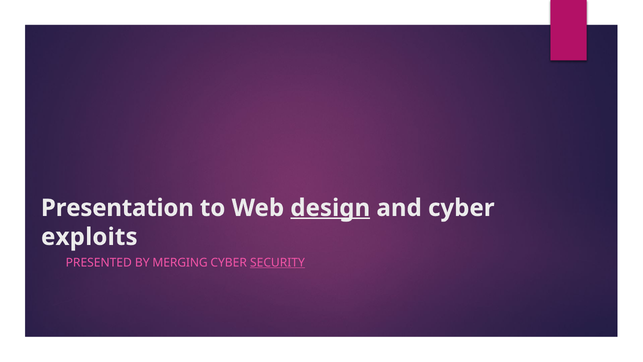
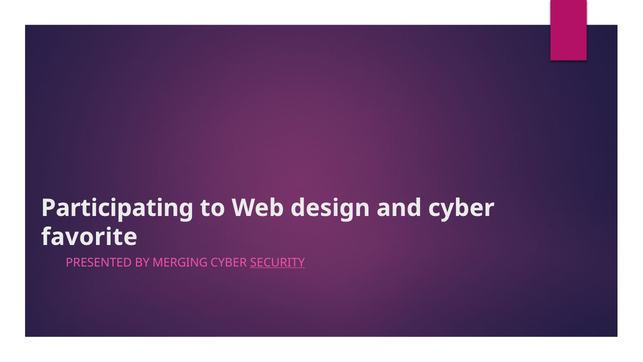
Presentation: Presentation -> Participating (117, 208)
design underline: present -> none (330, 208)
exploits: exploits -> favorite (89, 237)
